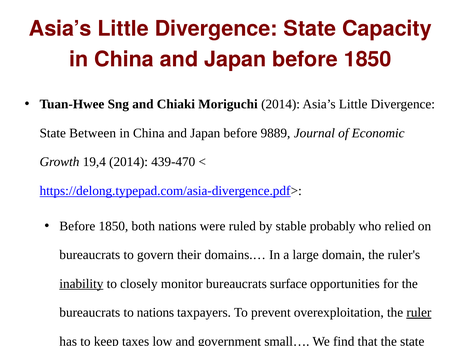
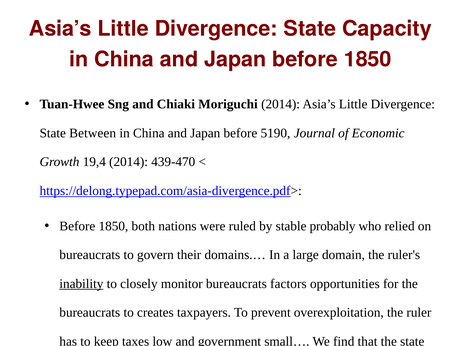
9889: 9889 -> 5190 (275, 133)
surface: surface -> factors (288, 283)
to nations: nations -> creates (155, 312)
ruler underline: present -> none (419, 312)
